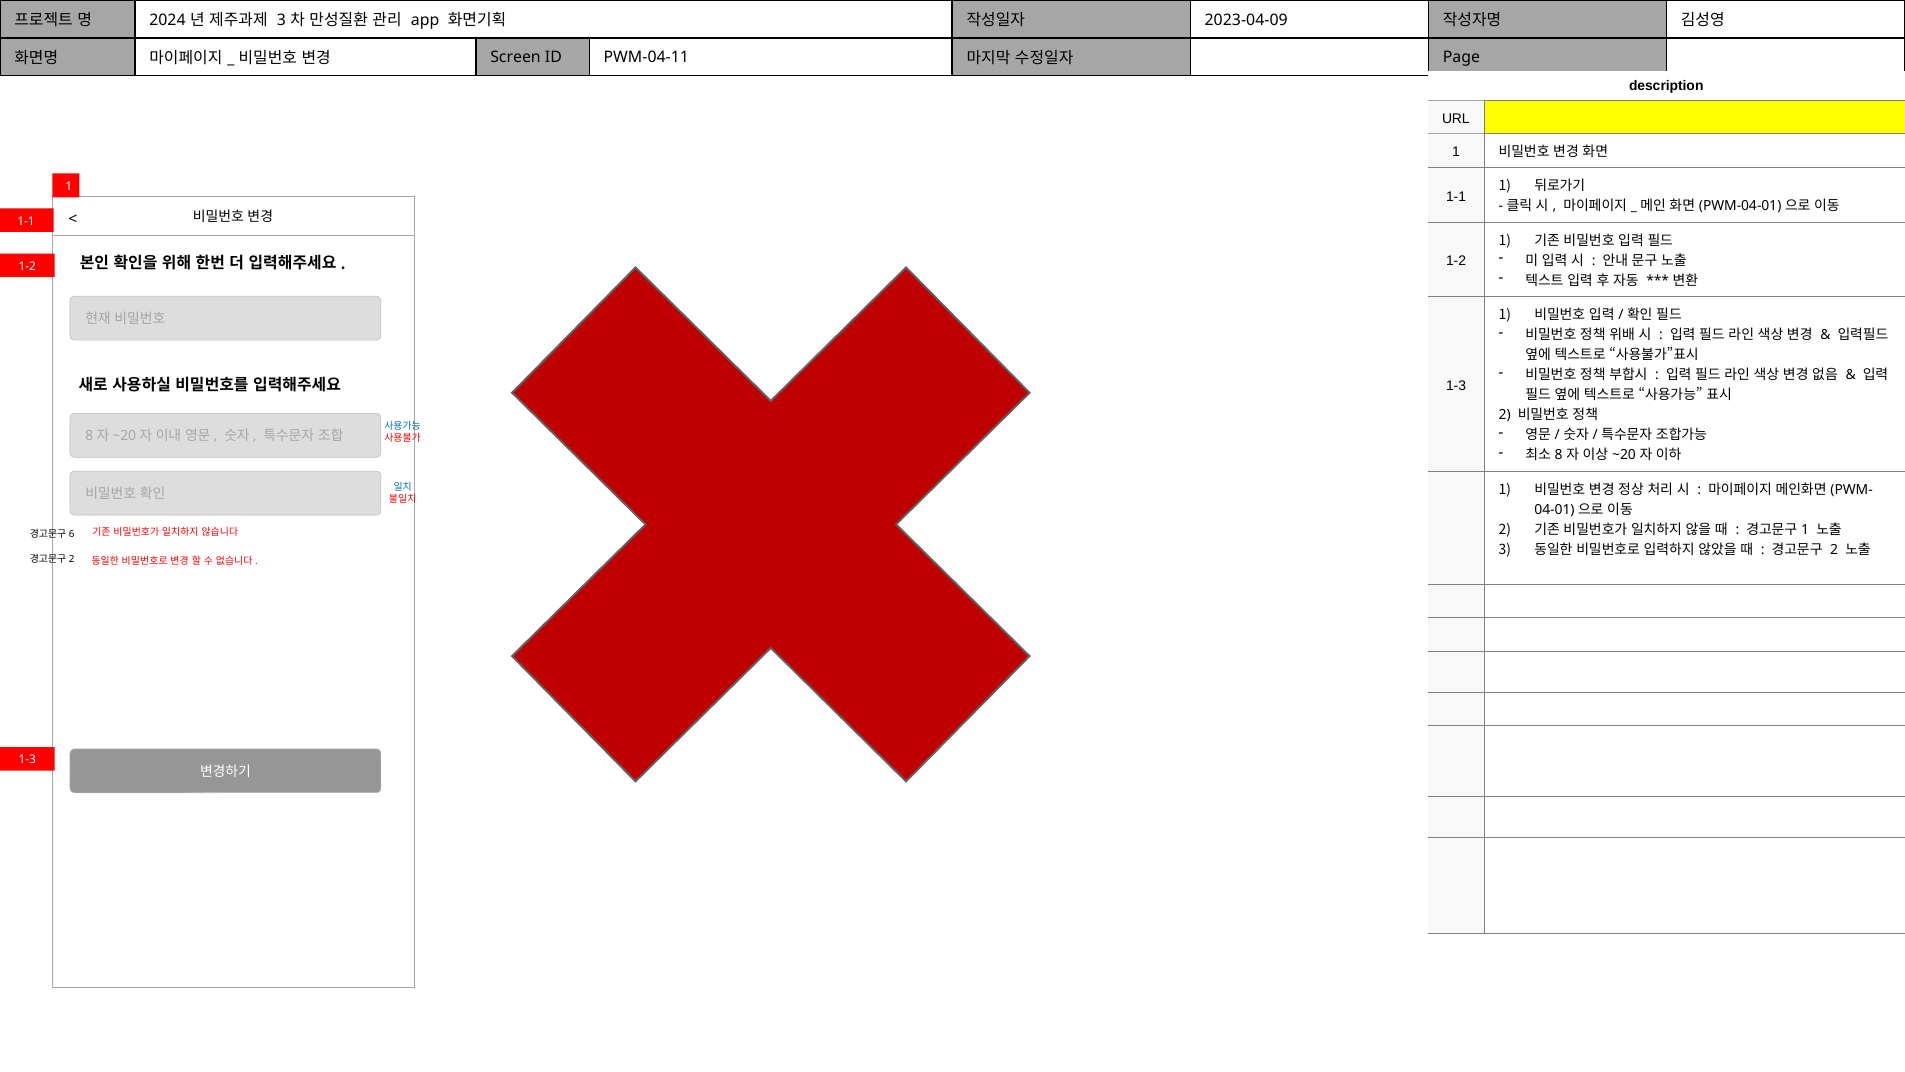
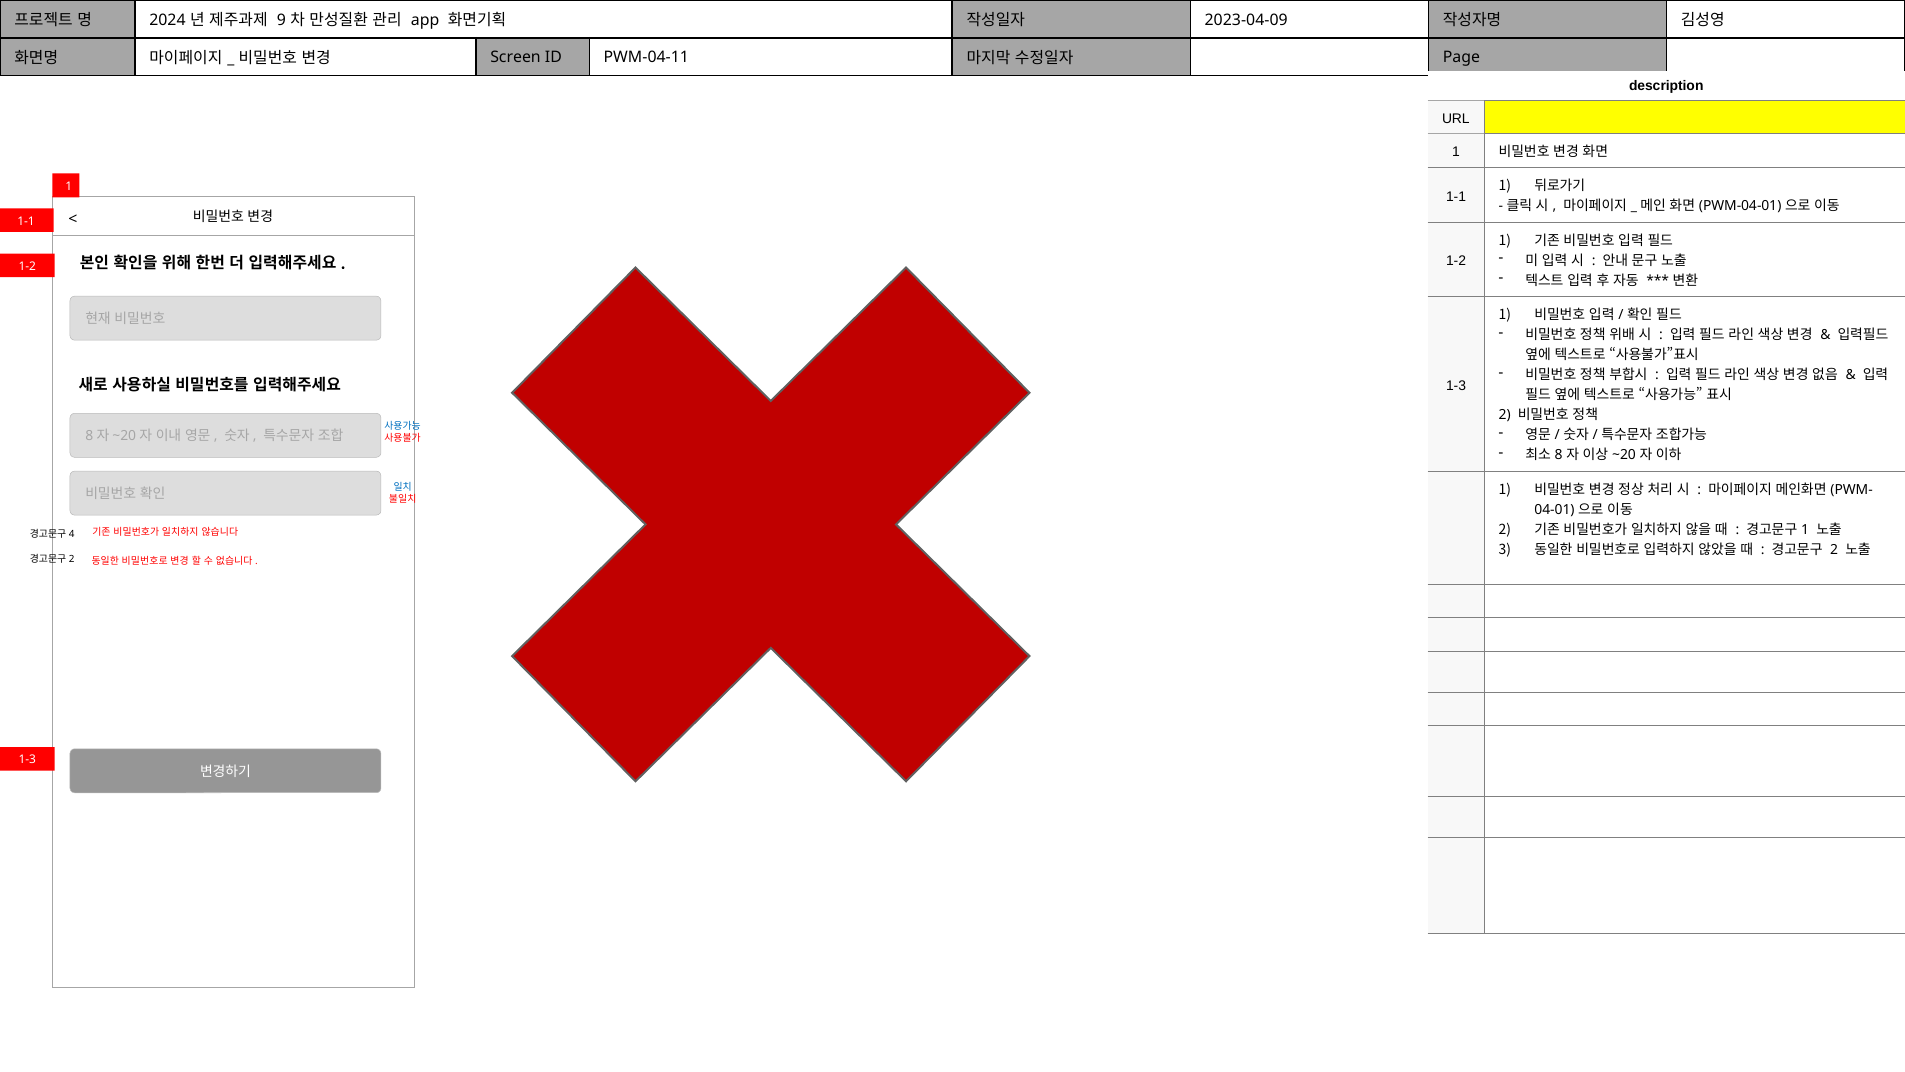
3: 3 -> 9 (282, 20)
6: 6 -> 4 (72, 534)
